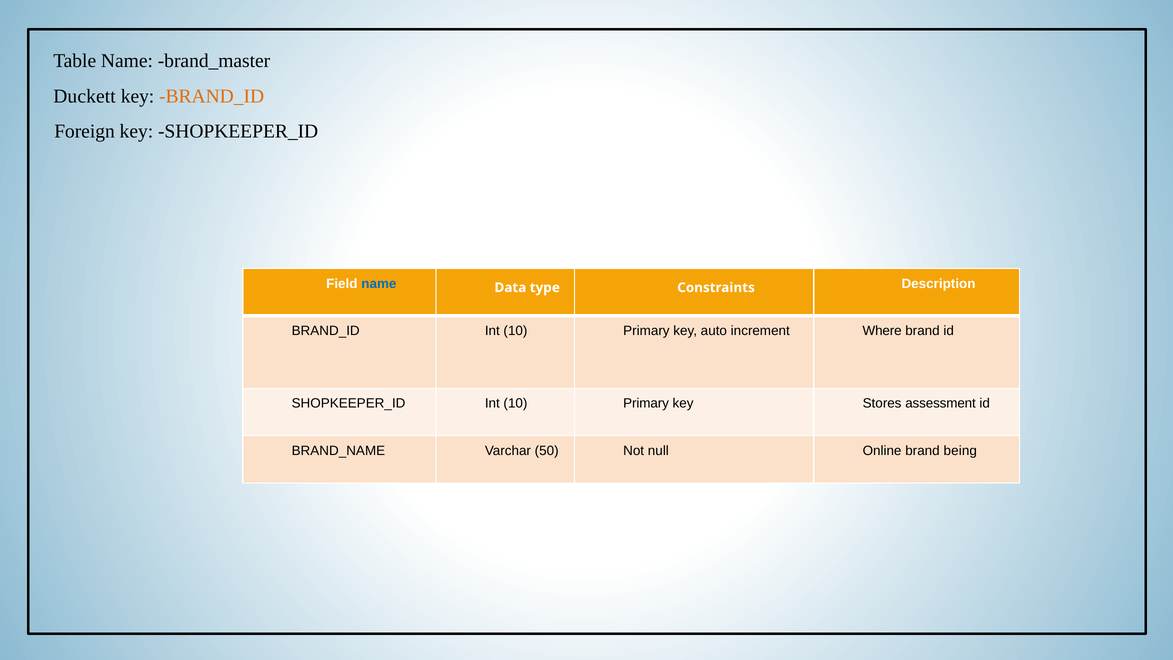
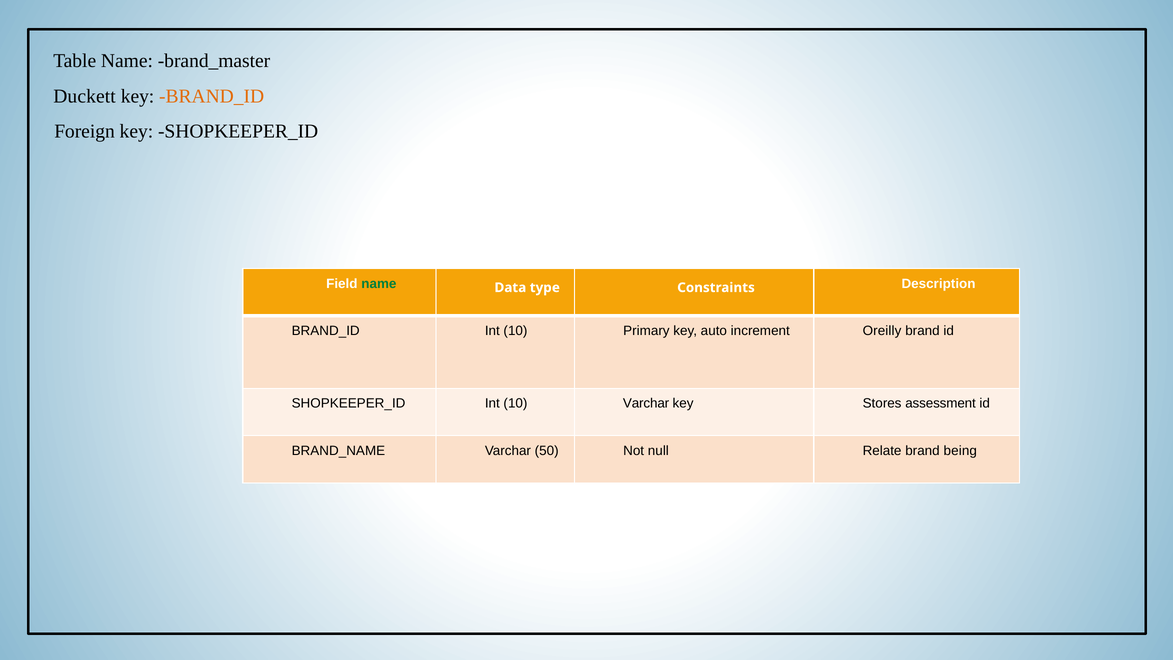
name colour: blue -> green (379, 284)
Where: Where -> Oreilly (882, 331)
SHOPKEEPER_ID Int 10 Primary: Primary -> Varchar (646, 403)
Online: Online -> Relate (882, 451)
